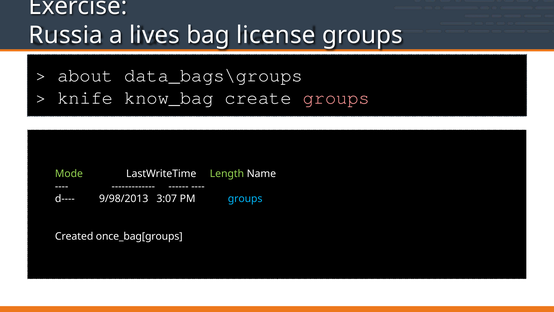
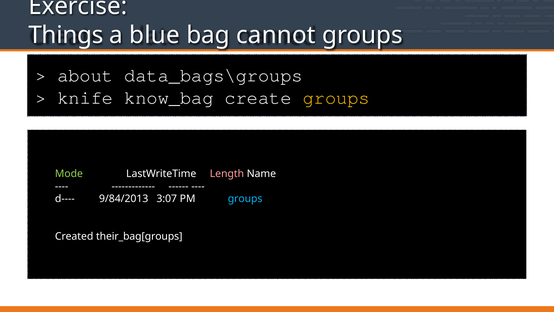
Russia: Russia -> Things (66, 35)
lives: lives -> blue (155, 35)
license: license -> cannot (276, 35)
groups colour: pink -> yellow (336, 98)
Length colour: light green -> pink (227, 174)
9/98/2013: 9/98/2013 -> 9/84/2013 (124, 199)
once_bag[groups: once_bag[groups -> their_bag[groups (139, 236)
